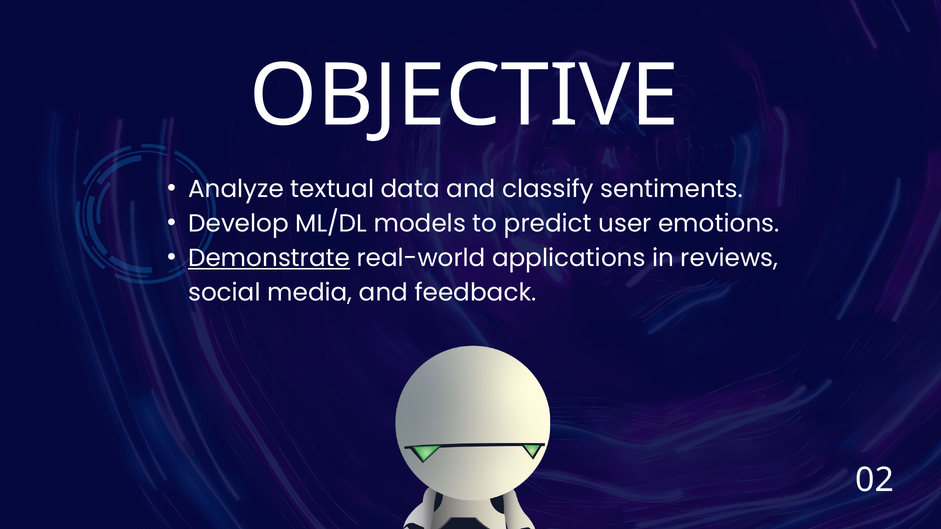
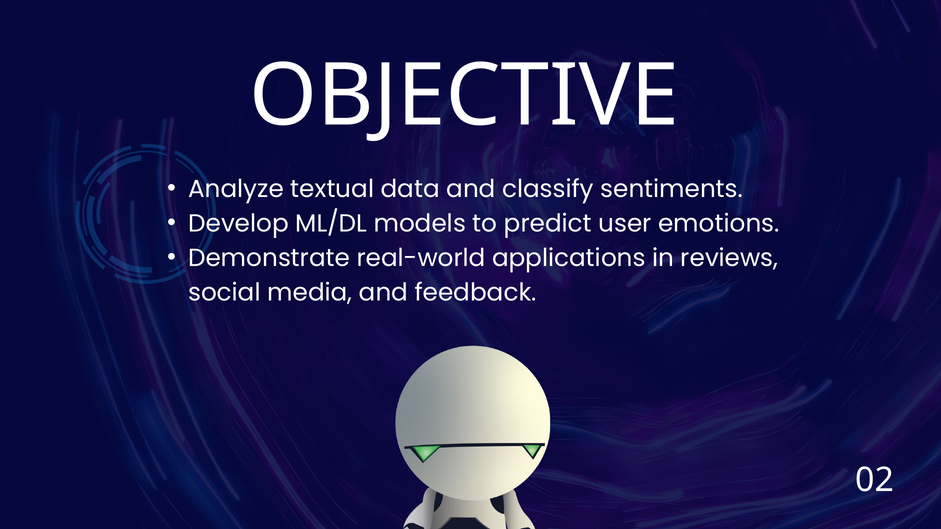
Demonstrate underline: present -> none (269, 258)
